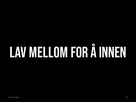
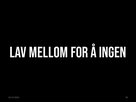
INNEN: INNEN -> INGEN (113, 52)
